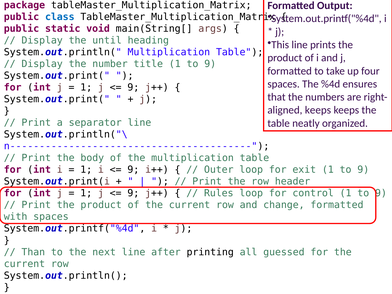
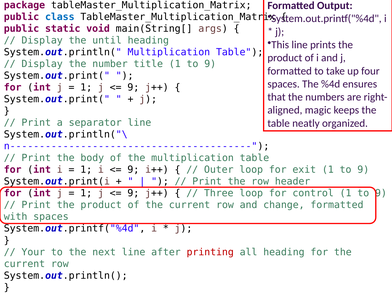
keeps: keeps -> magic (318, 110)
Rules: Rules -> Three (219, 193)
Than: Than -> Your (33, 252)
printing colour: black -> red (210, 252)
all guessed: guessed -> heading (284, 252)
